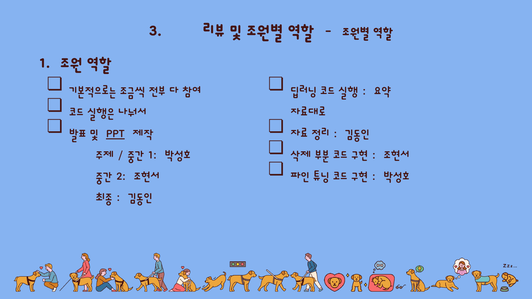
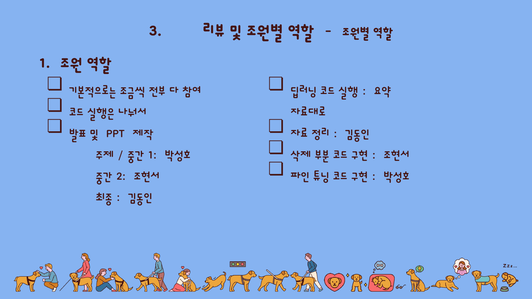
PPT underline: present -> none (115, 131)
